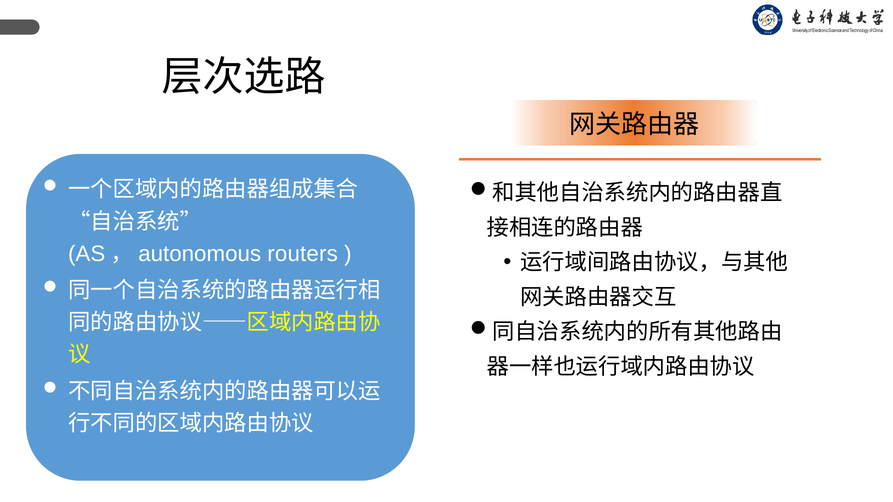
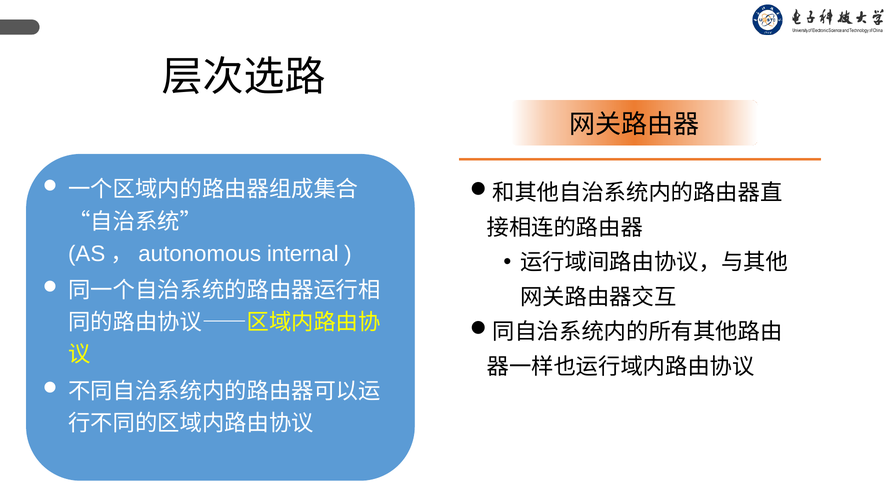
routers: routers -> internal (303, 254)
